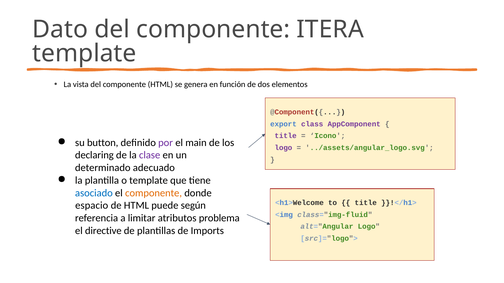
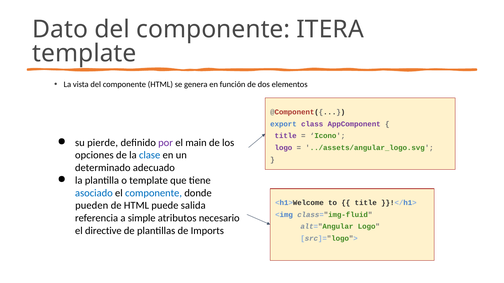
button: button -> pierde (103, 143)
declaring: declaring -> opciones (94, 155)
clase colour: purple -> blue (150, 155)
componente colour: orange -> blue (154, 193)
espacio: espacio -> pueden (92, 206)
según: según -> salida (193, 206)
limitar: limitar -> simple (142, 218)
problema: problema -> necesario (219, 218)
